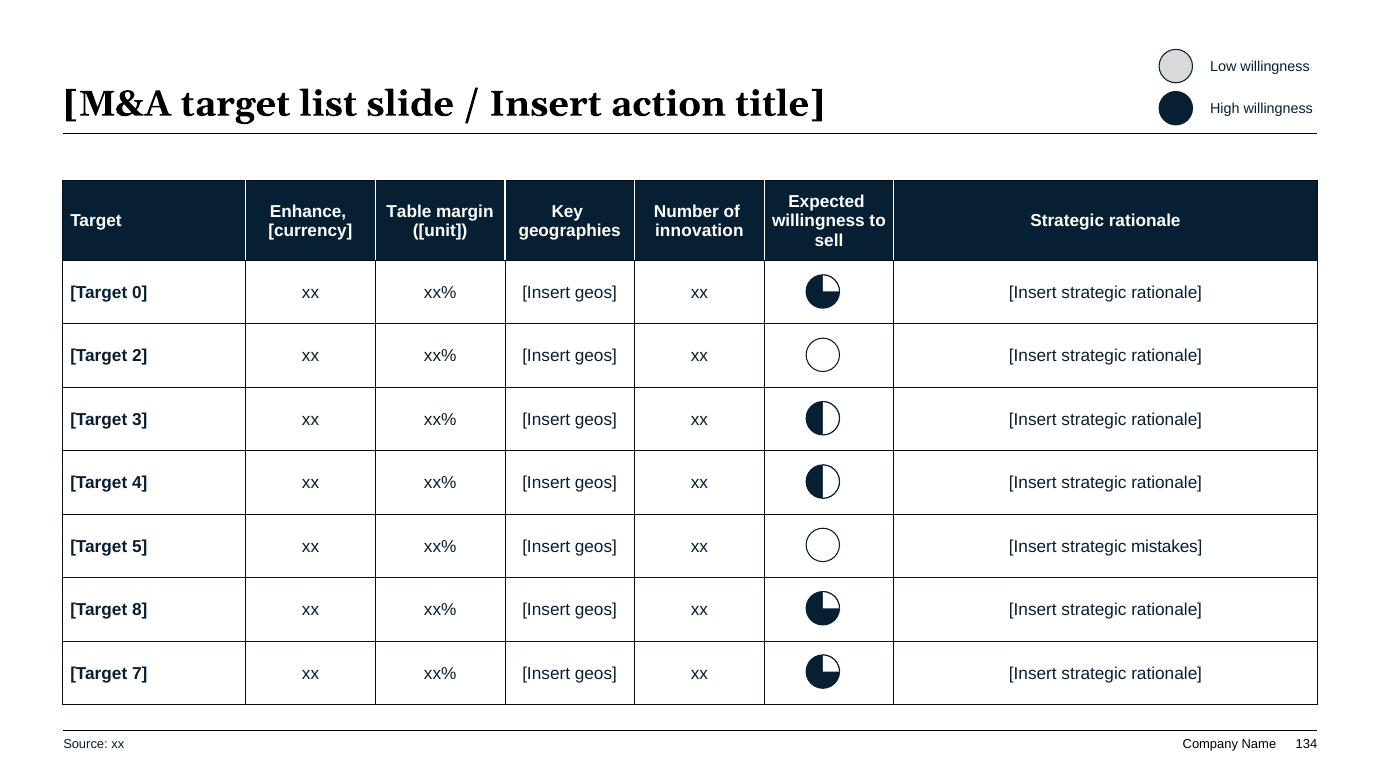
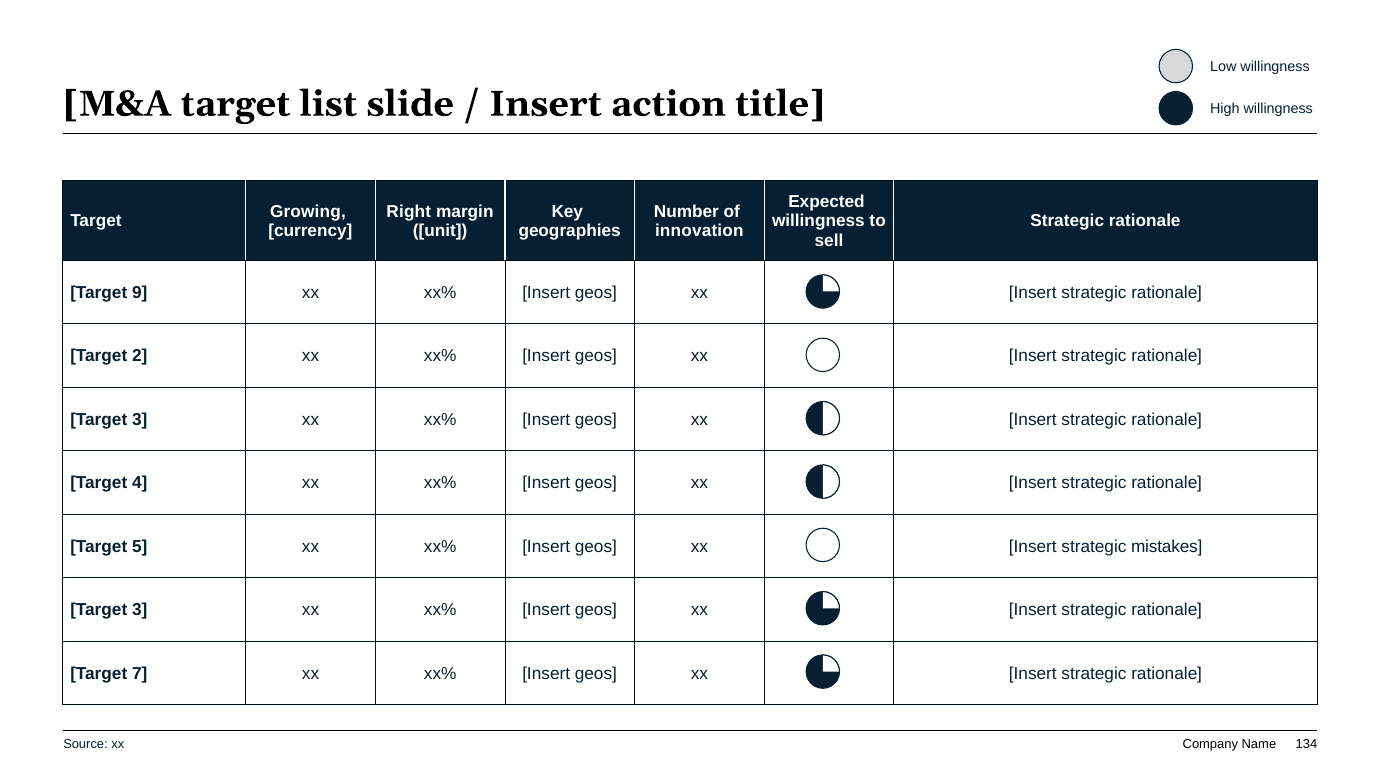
Enhance: Enhance -> Growing (308, 211)
Table: Table -> Right (409, 211)
0: 0 -> 9 (140, 293)
8: 8 -> 3 (140, 610)
